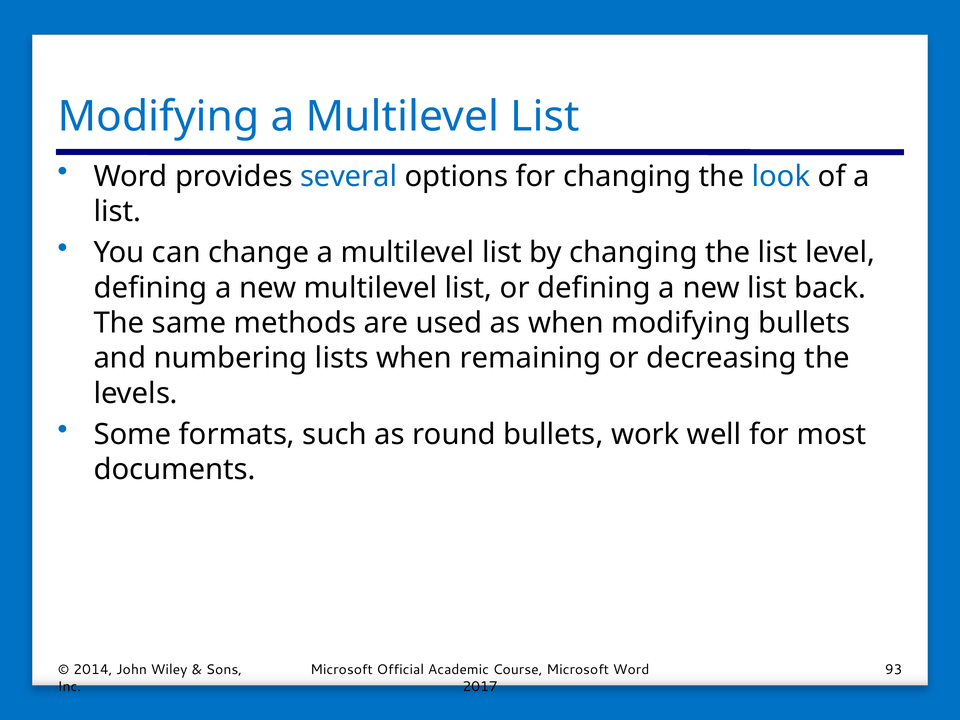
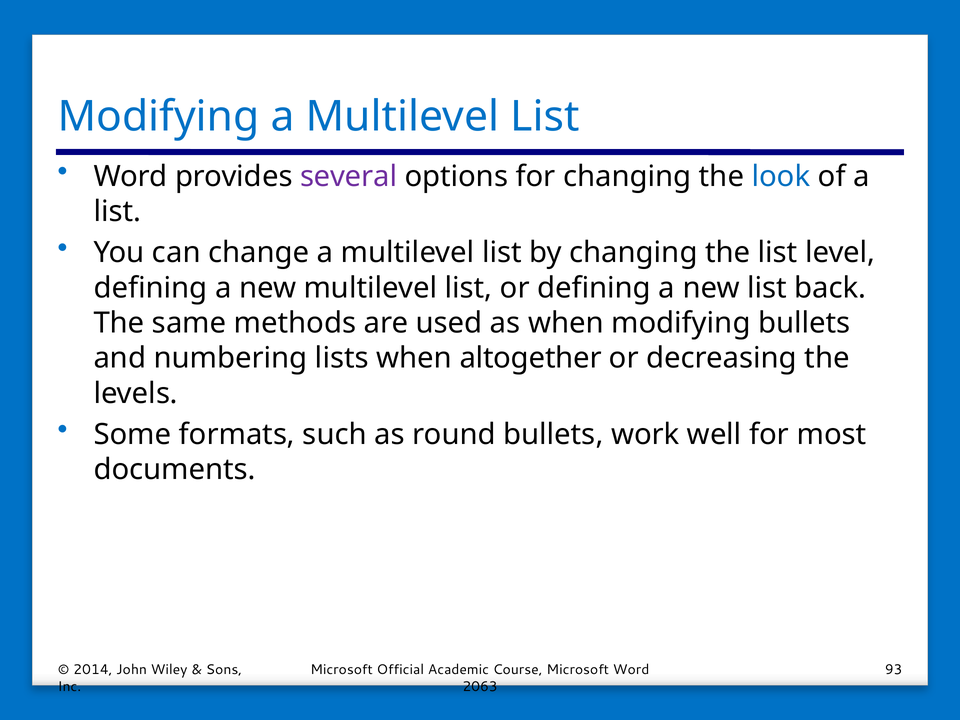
several colour: blue -> purple (349, 176)
remaining: remaining -> altogether (531, 358)
2017: 2017 -> 2063 (480, 687)
